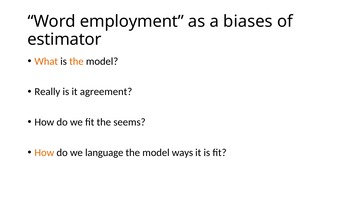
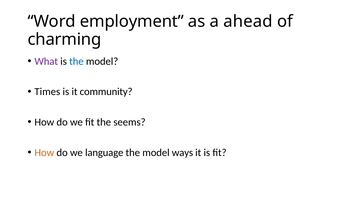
biases: biases -> ahead (248, 22)
estimator: estimator -> charming (64, 39)
What colour: orange -> purple (46, 61)
the colour: orange -> blue (76, 61)
Really: Really -> Times (47, 92)
agreement: agreement -> community (106, 92)
